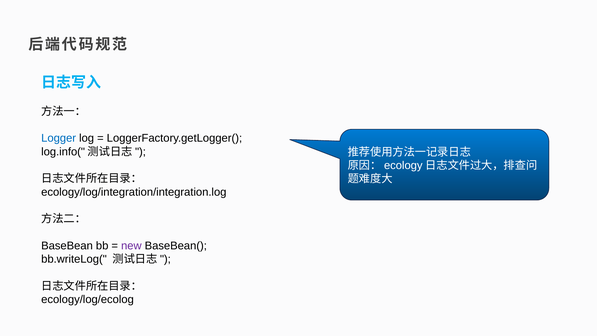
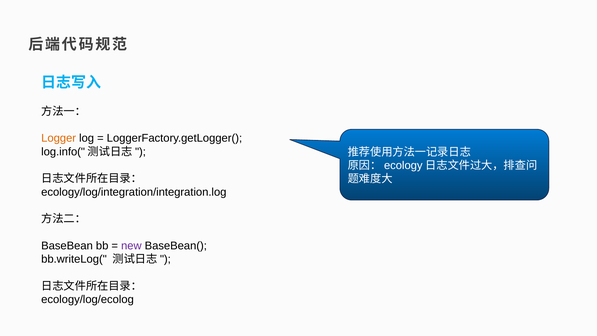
Logger colour: blue -> orange (59, 138)
